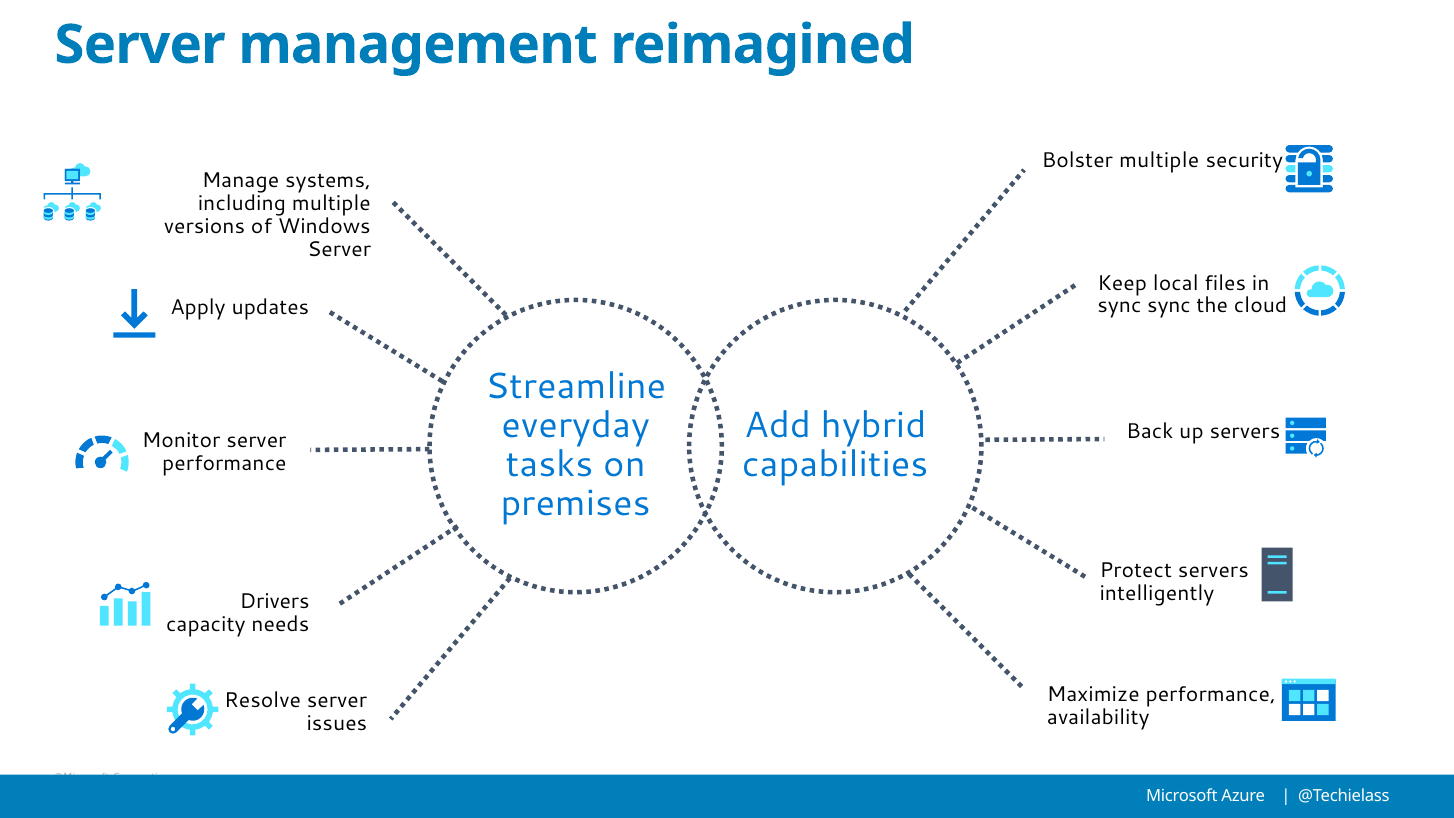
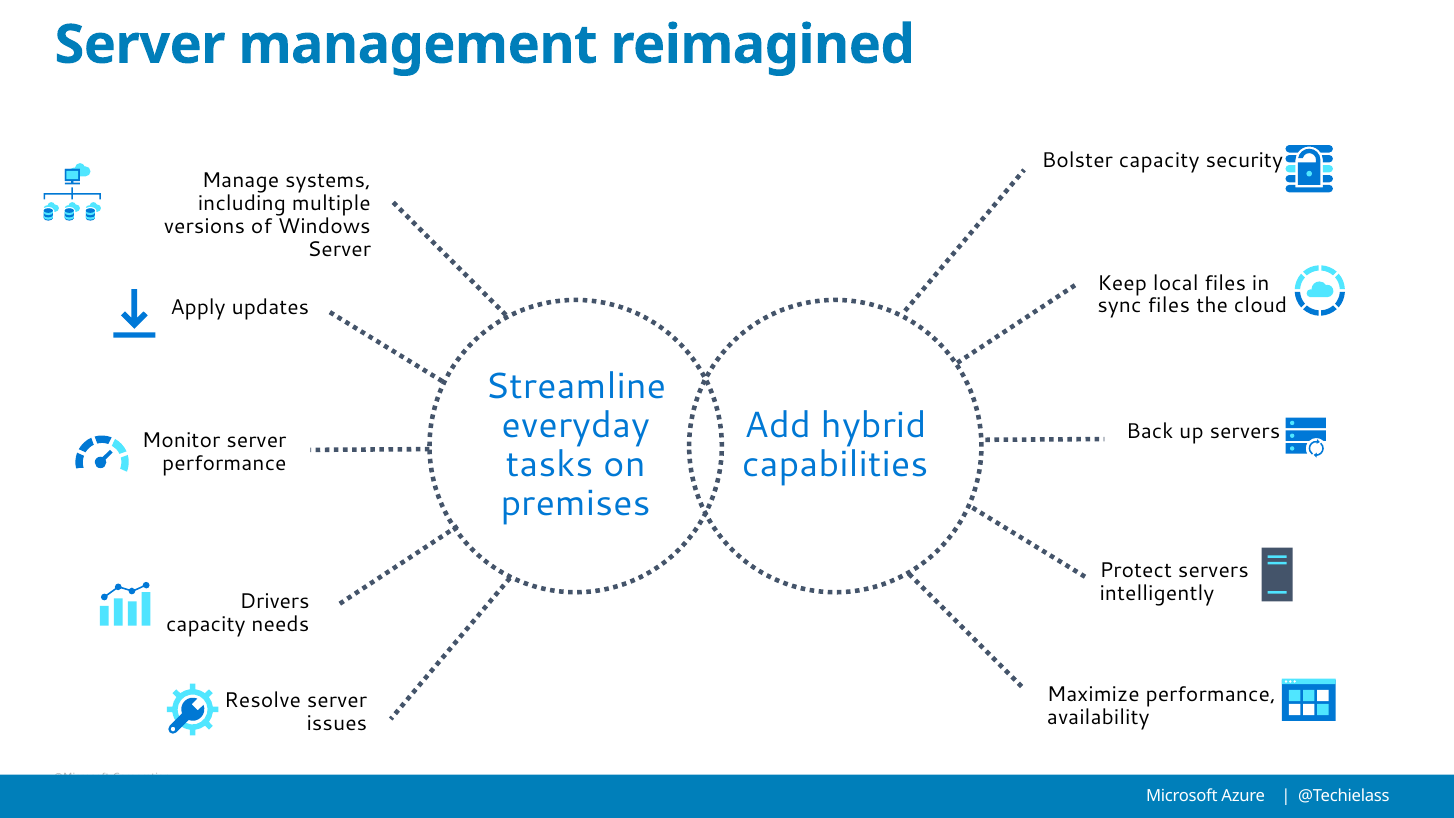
Bolster multiple: multiple -> capacity (1159, 160)
sync sync: sync -> files (1169, 306)
